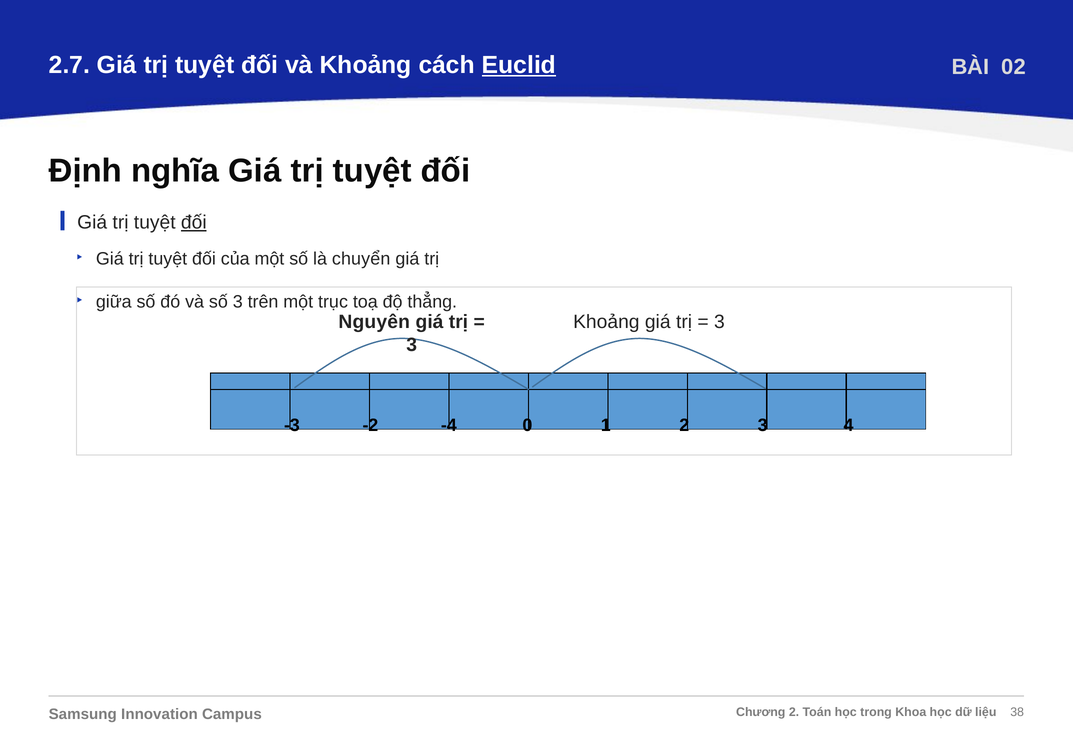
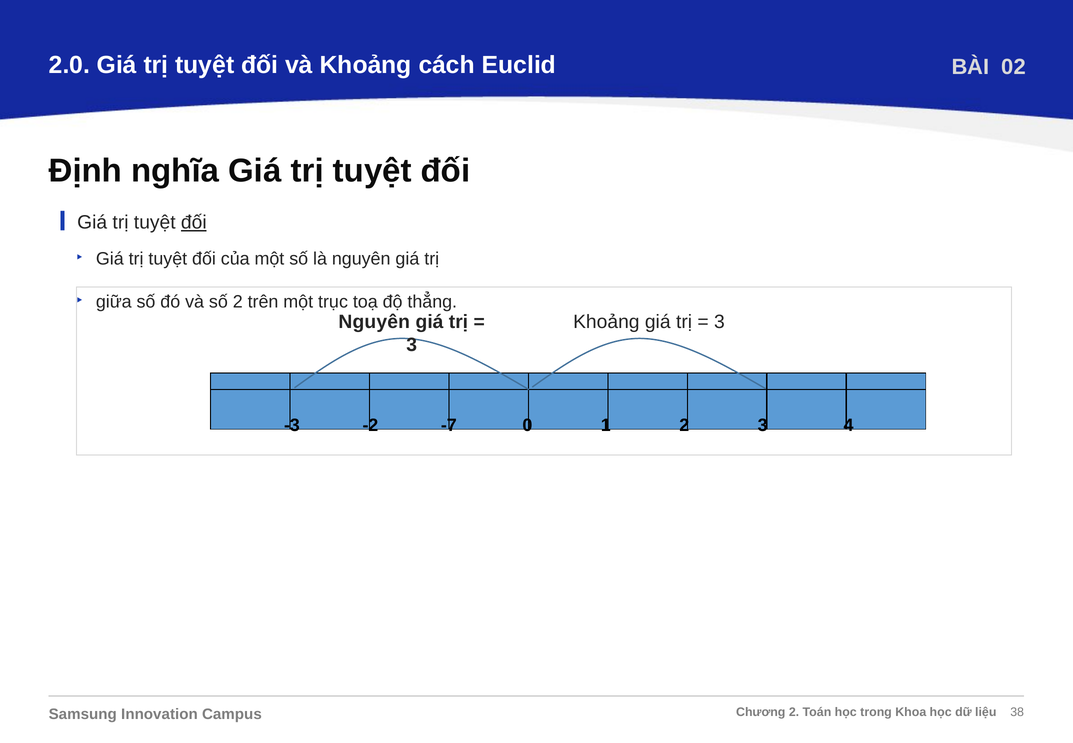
2.7: 2.7 -> 2.0 (69, 65)
Euclid underline: present -> none (519, 65)
là chuyển: chuyển -> nguyên (361, 259)
số 3: 3 -> 2 (238, 302)
-4: -4 -> -7 (449, 425)
